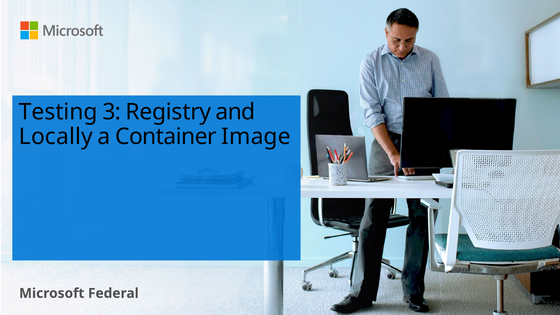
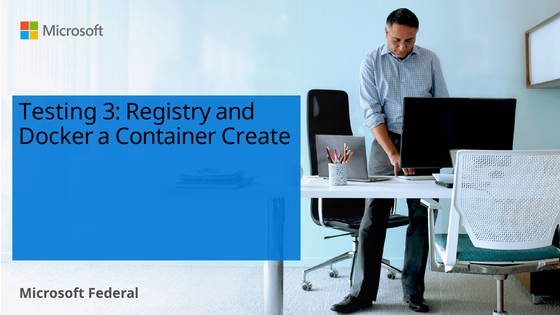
Locally: Locally -> Docker (56, 137)
Image: Image -> Create (256, 137)
